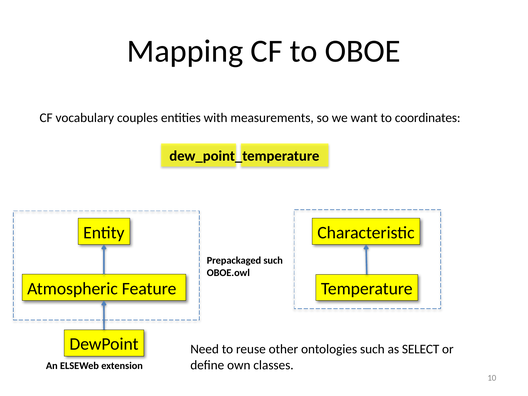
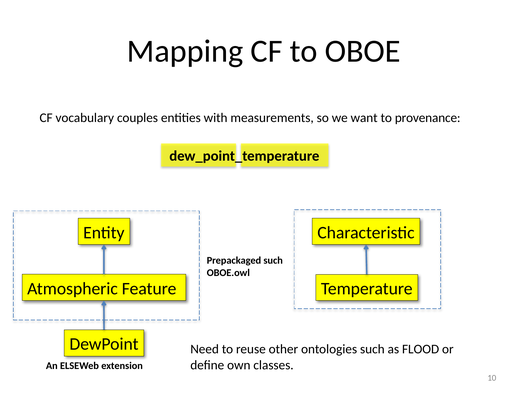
coordinates: coordinates -> provenance (428, 118)
SELECT: SELECT -> FLOOD (421, 349)
